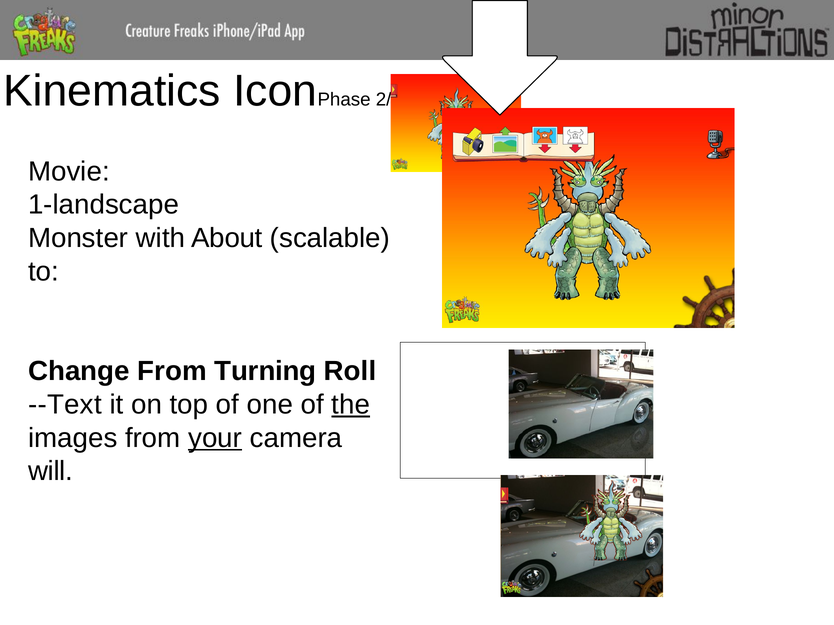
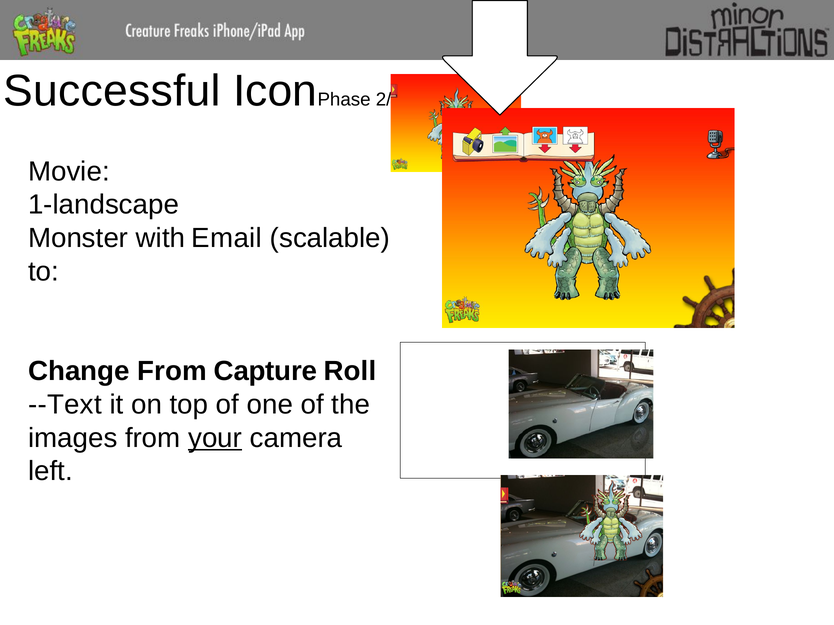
Kinematics: Kinematics -> Successful (112, 91)
About: About -> Email (227, 238)
Turning: Turning -> Capture (265, 372)
the underline: present -> none (351, 405)
will: will -> left (50, 472)
